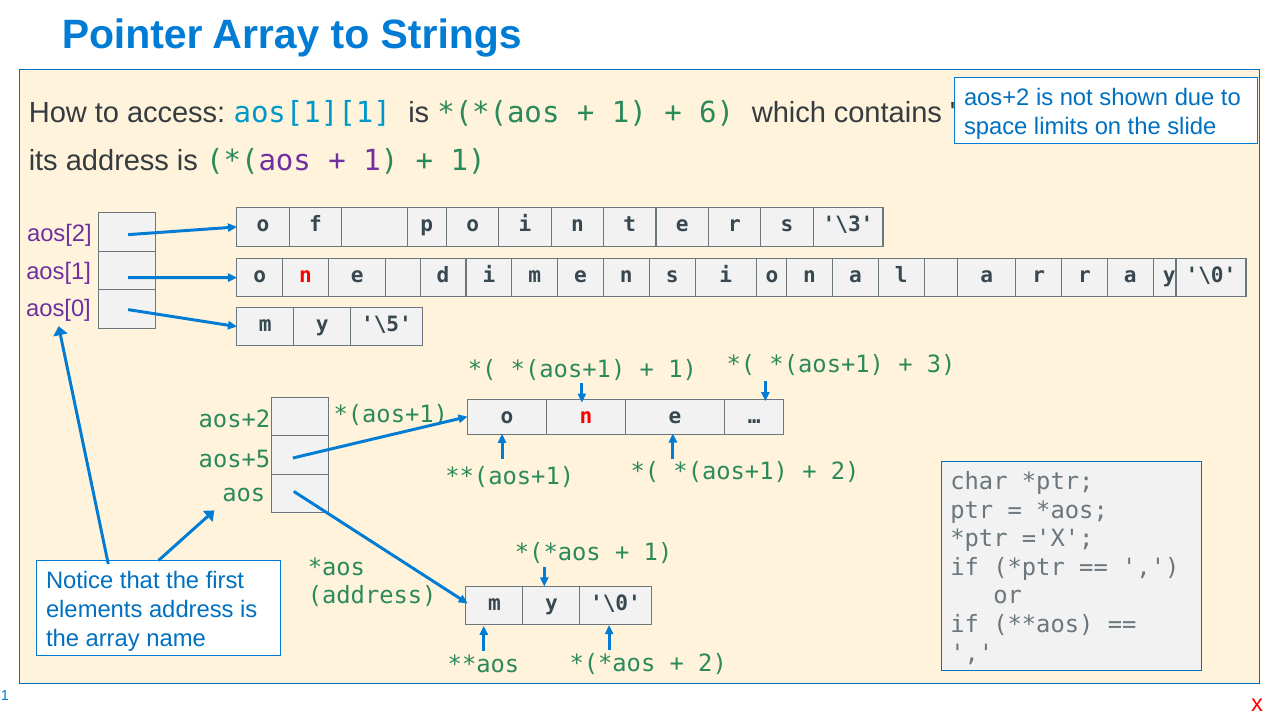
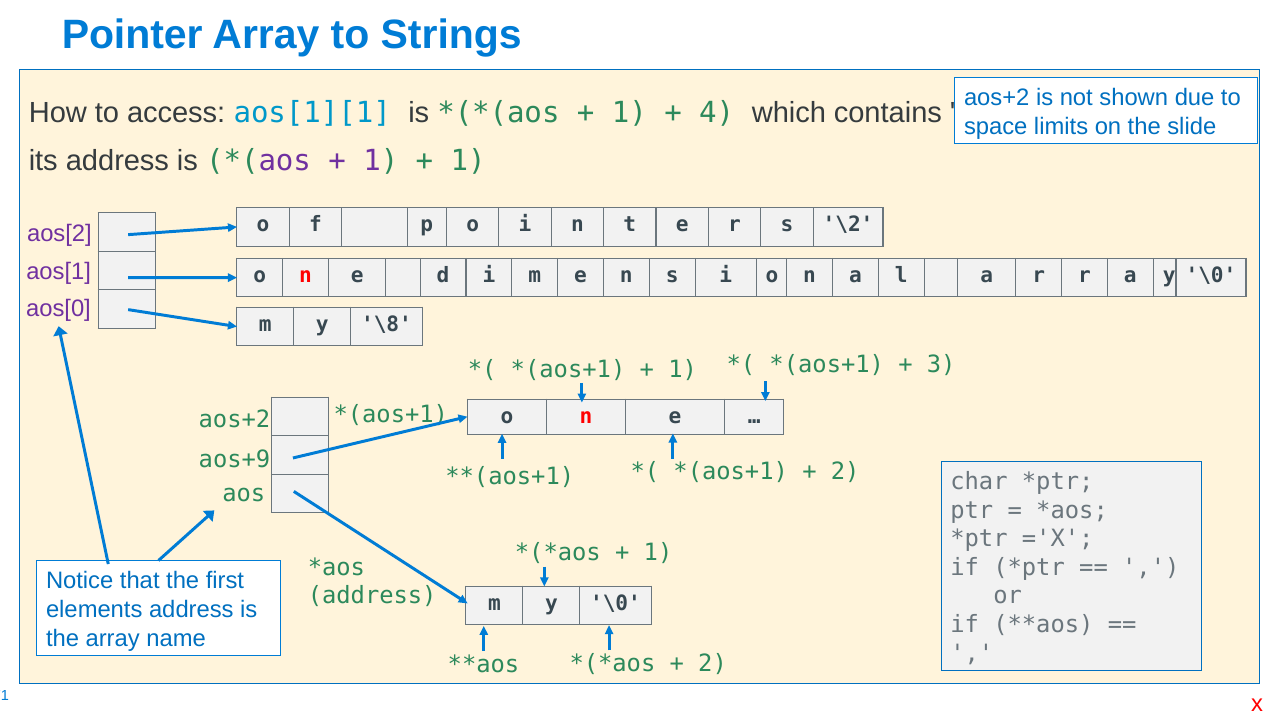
6: 6 -> 4 (717, 113)
\3: \3 -> \2 (848, 225)
\5: \5 -> \8 (387, 325)
aos+5: aos+5 -> aos+9 (234, 460)
